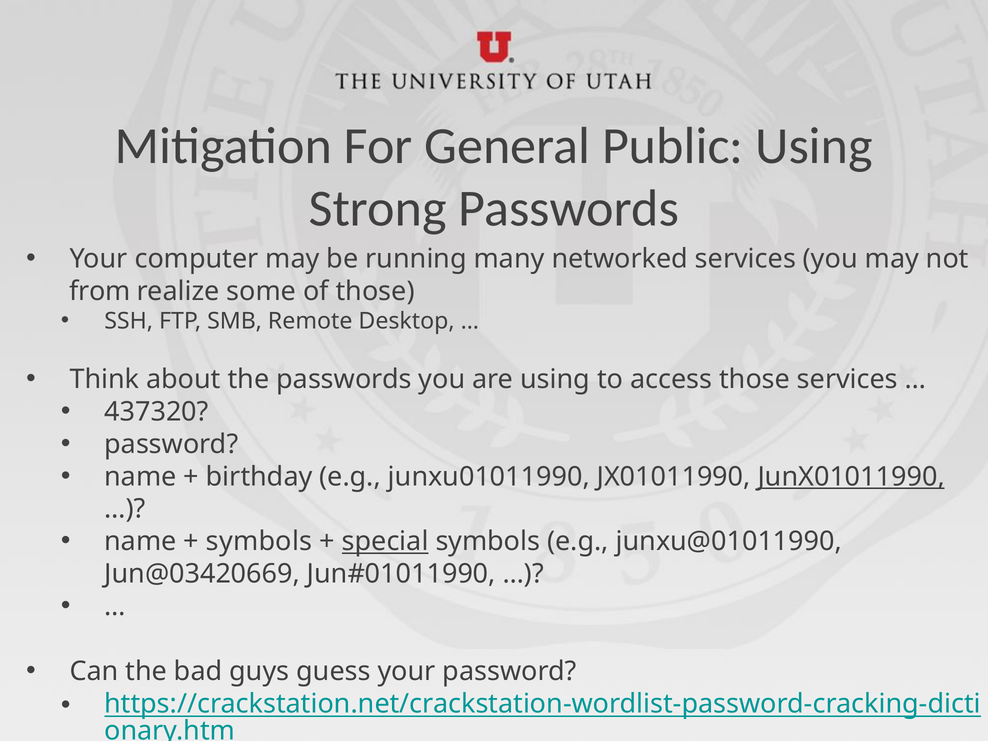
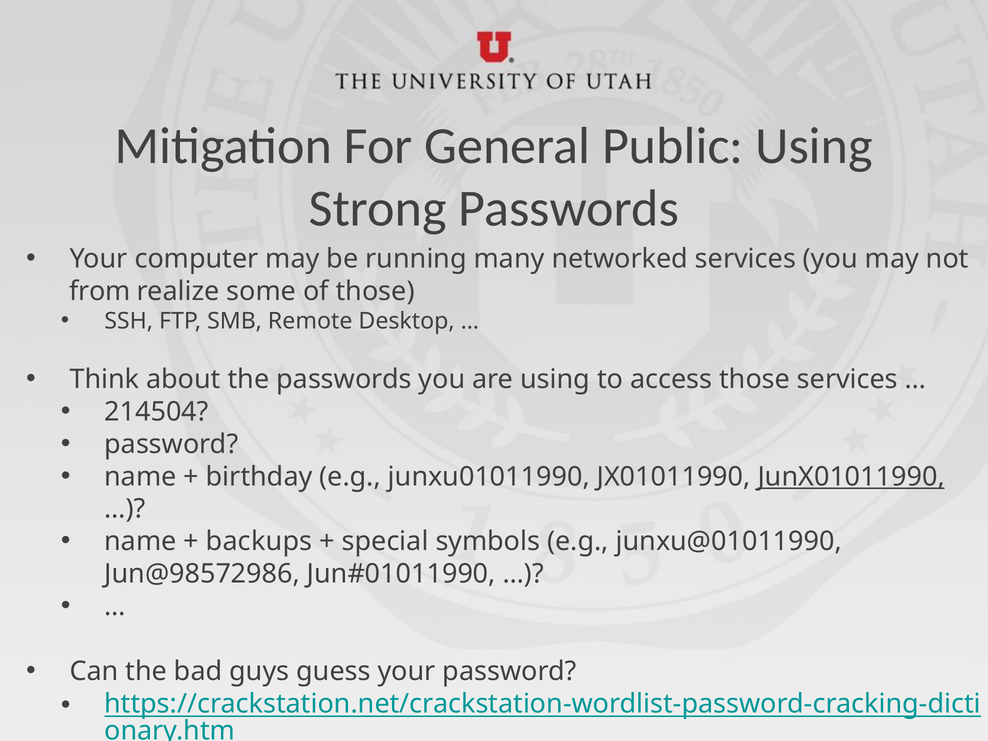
437320: 437320 -> 214504 (156, 412)
symbols: symbols -> backups (259, 541)
special underline: present -> none (385, 541)
Jun@03420669: Jun@03420669 -> Jun@98572986 (202, 574)
